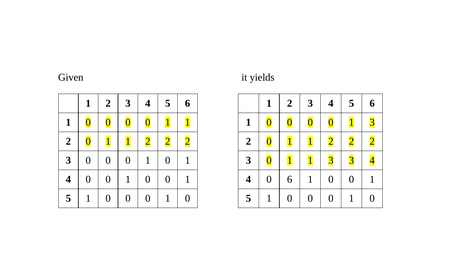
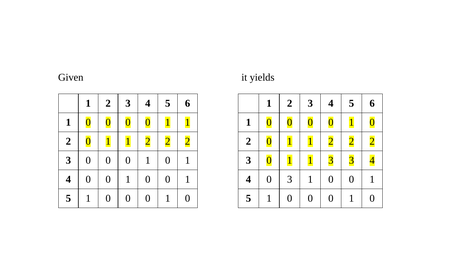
3: 3 -> 0 (372, 122)
0 6: 6 -> 3 (290, 179)
